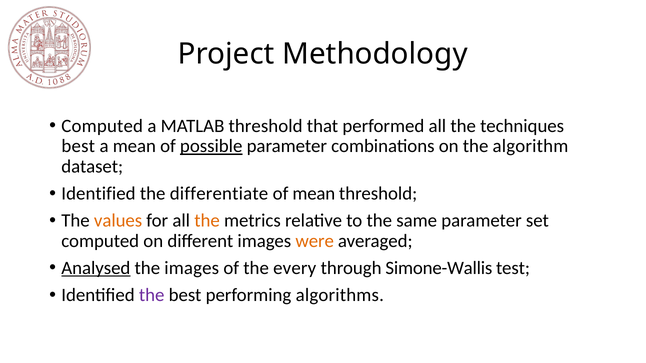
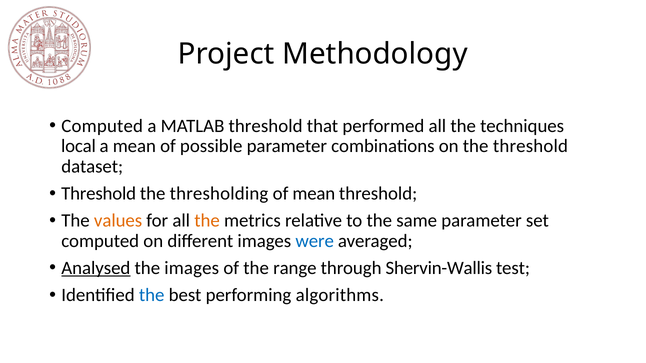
best: best -> local (78, 146)
possible underline: present -> none (211, 146)
the algorithm: algorithm -> threshold (530, 146)
Identified: Identified -> Threshold (99, 194)
differentiate: differentiate -> thresholding (219, 194)
were colour: orange -> blue (315, 241)
every: every -> range (295, 268)
Simone-Wallis: Simone-Wallis -> Shervin-Wallis (439, 268)
the colour: purple -> blue (152, 295)
